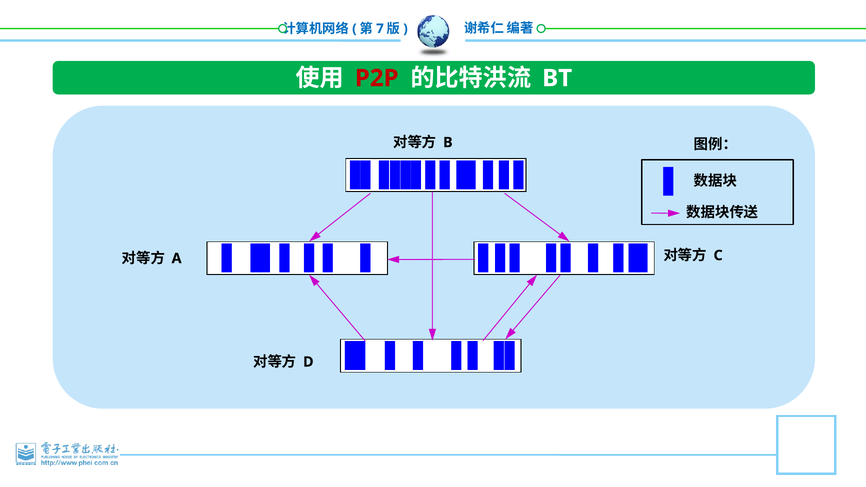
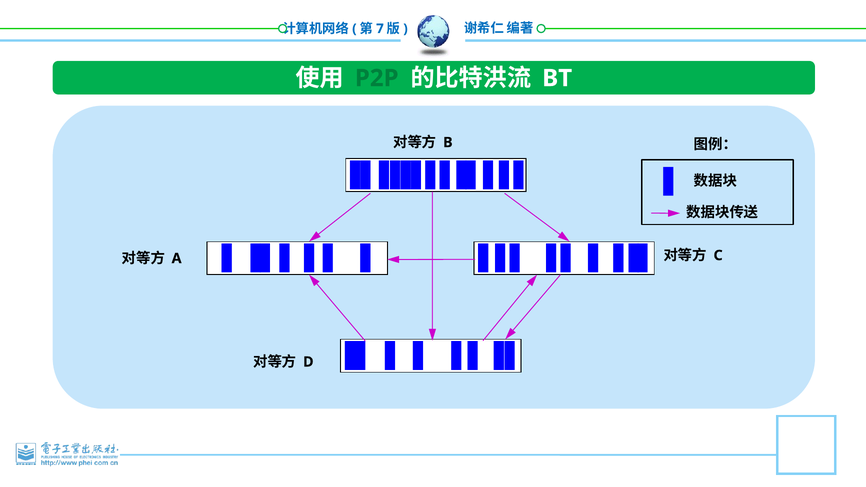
P2P colour: red -> green (377, 78)
